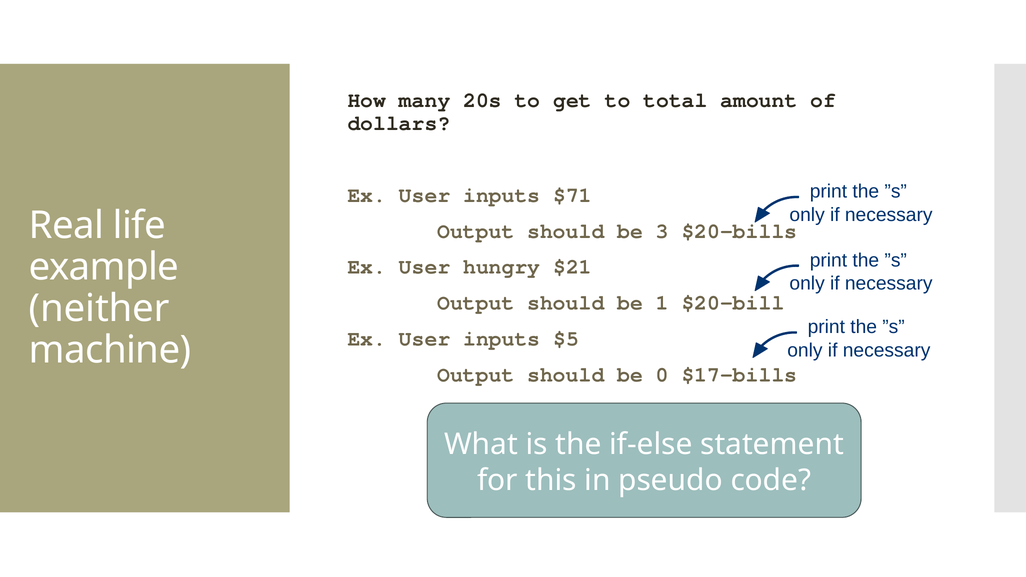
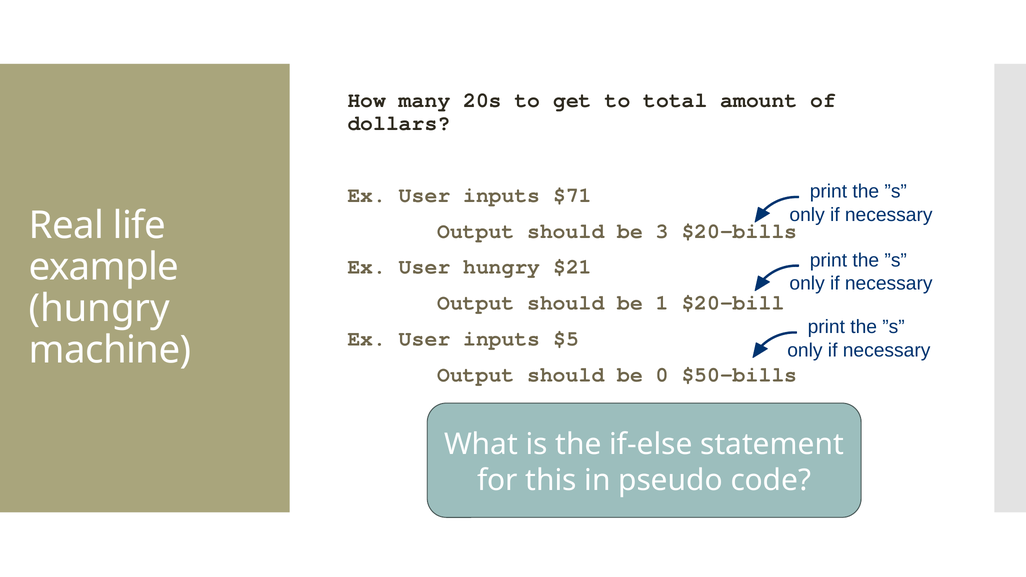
neither: neither -> hungry (99, 309)
$17-bills: $17-bills -> $50-bills (739, 375)
